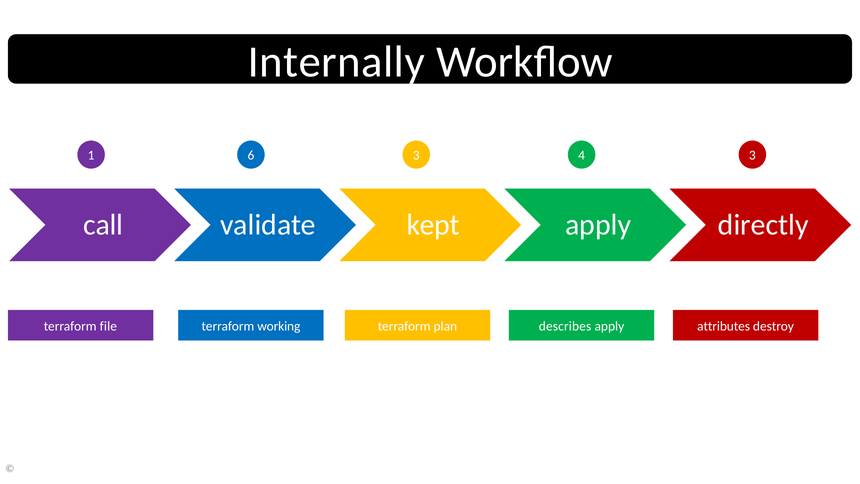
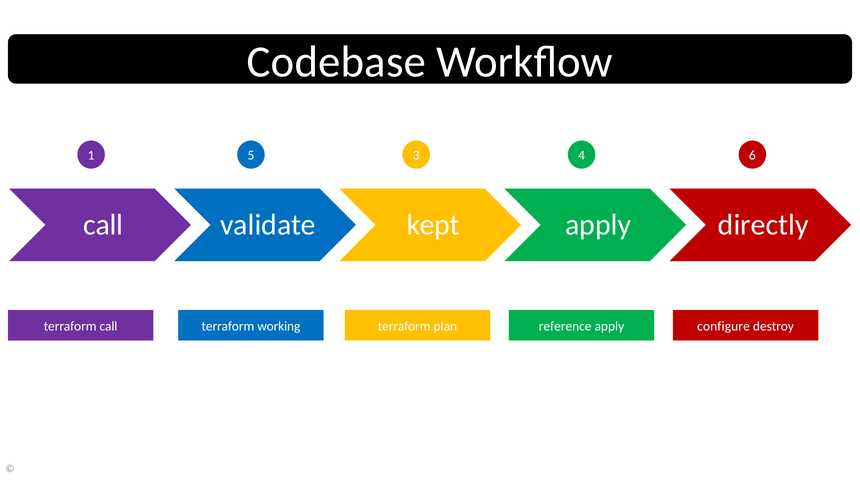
Internally: Internally -> Codebase (336, 62)
6: 6 -> 5 (251, 155)
4 3: 3 -> 6 (752, 155)
terraform file: file -> call (109, 326)
describes: describes -> reference (565, 326)
attributes: attributes -> configure (724, 326)
